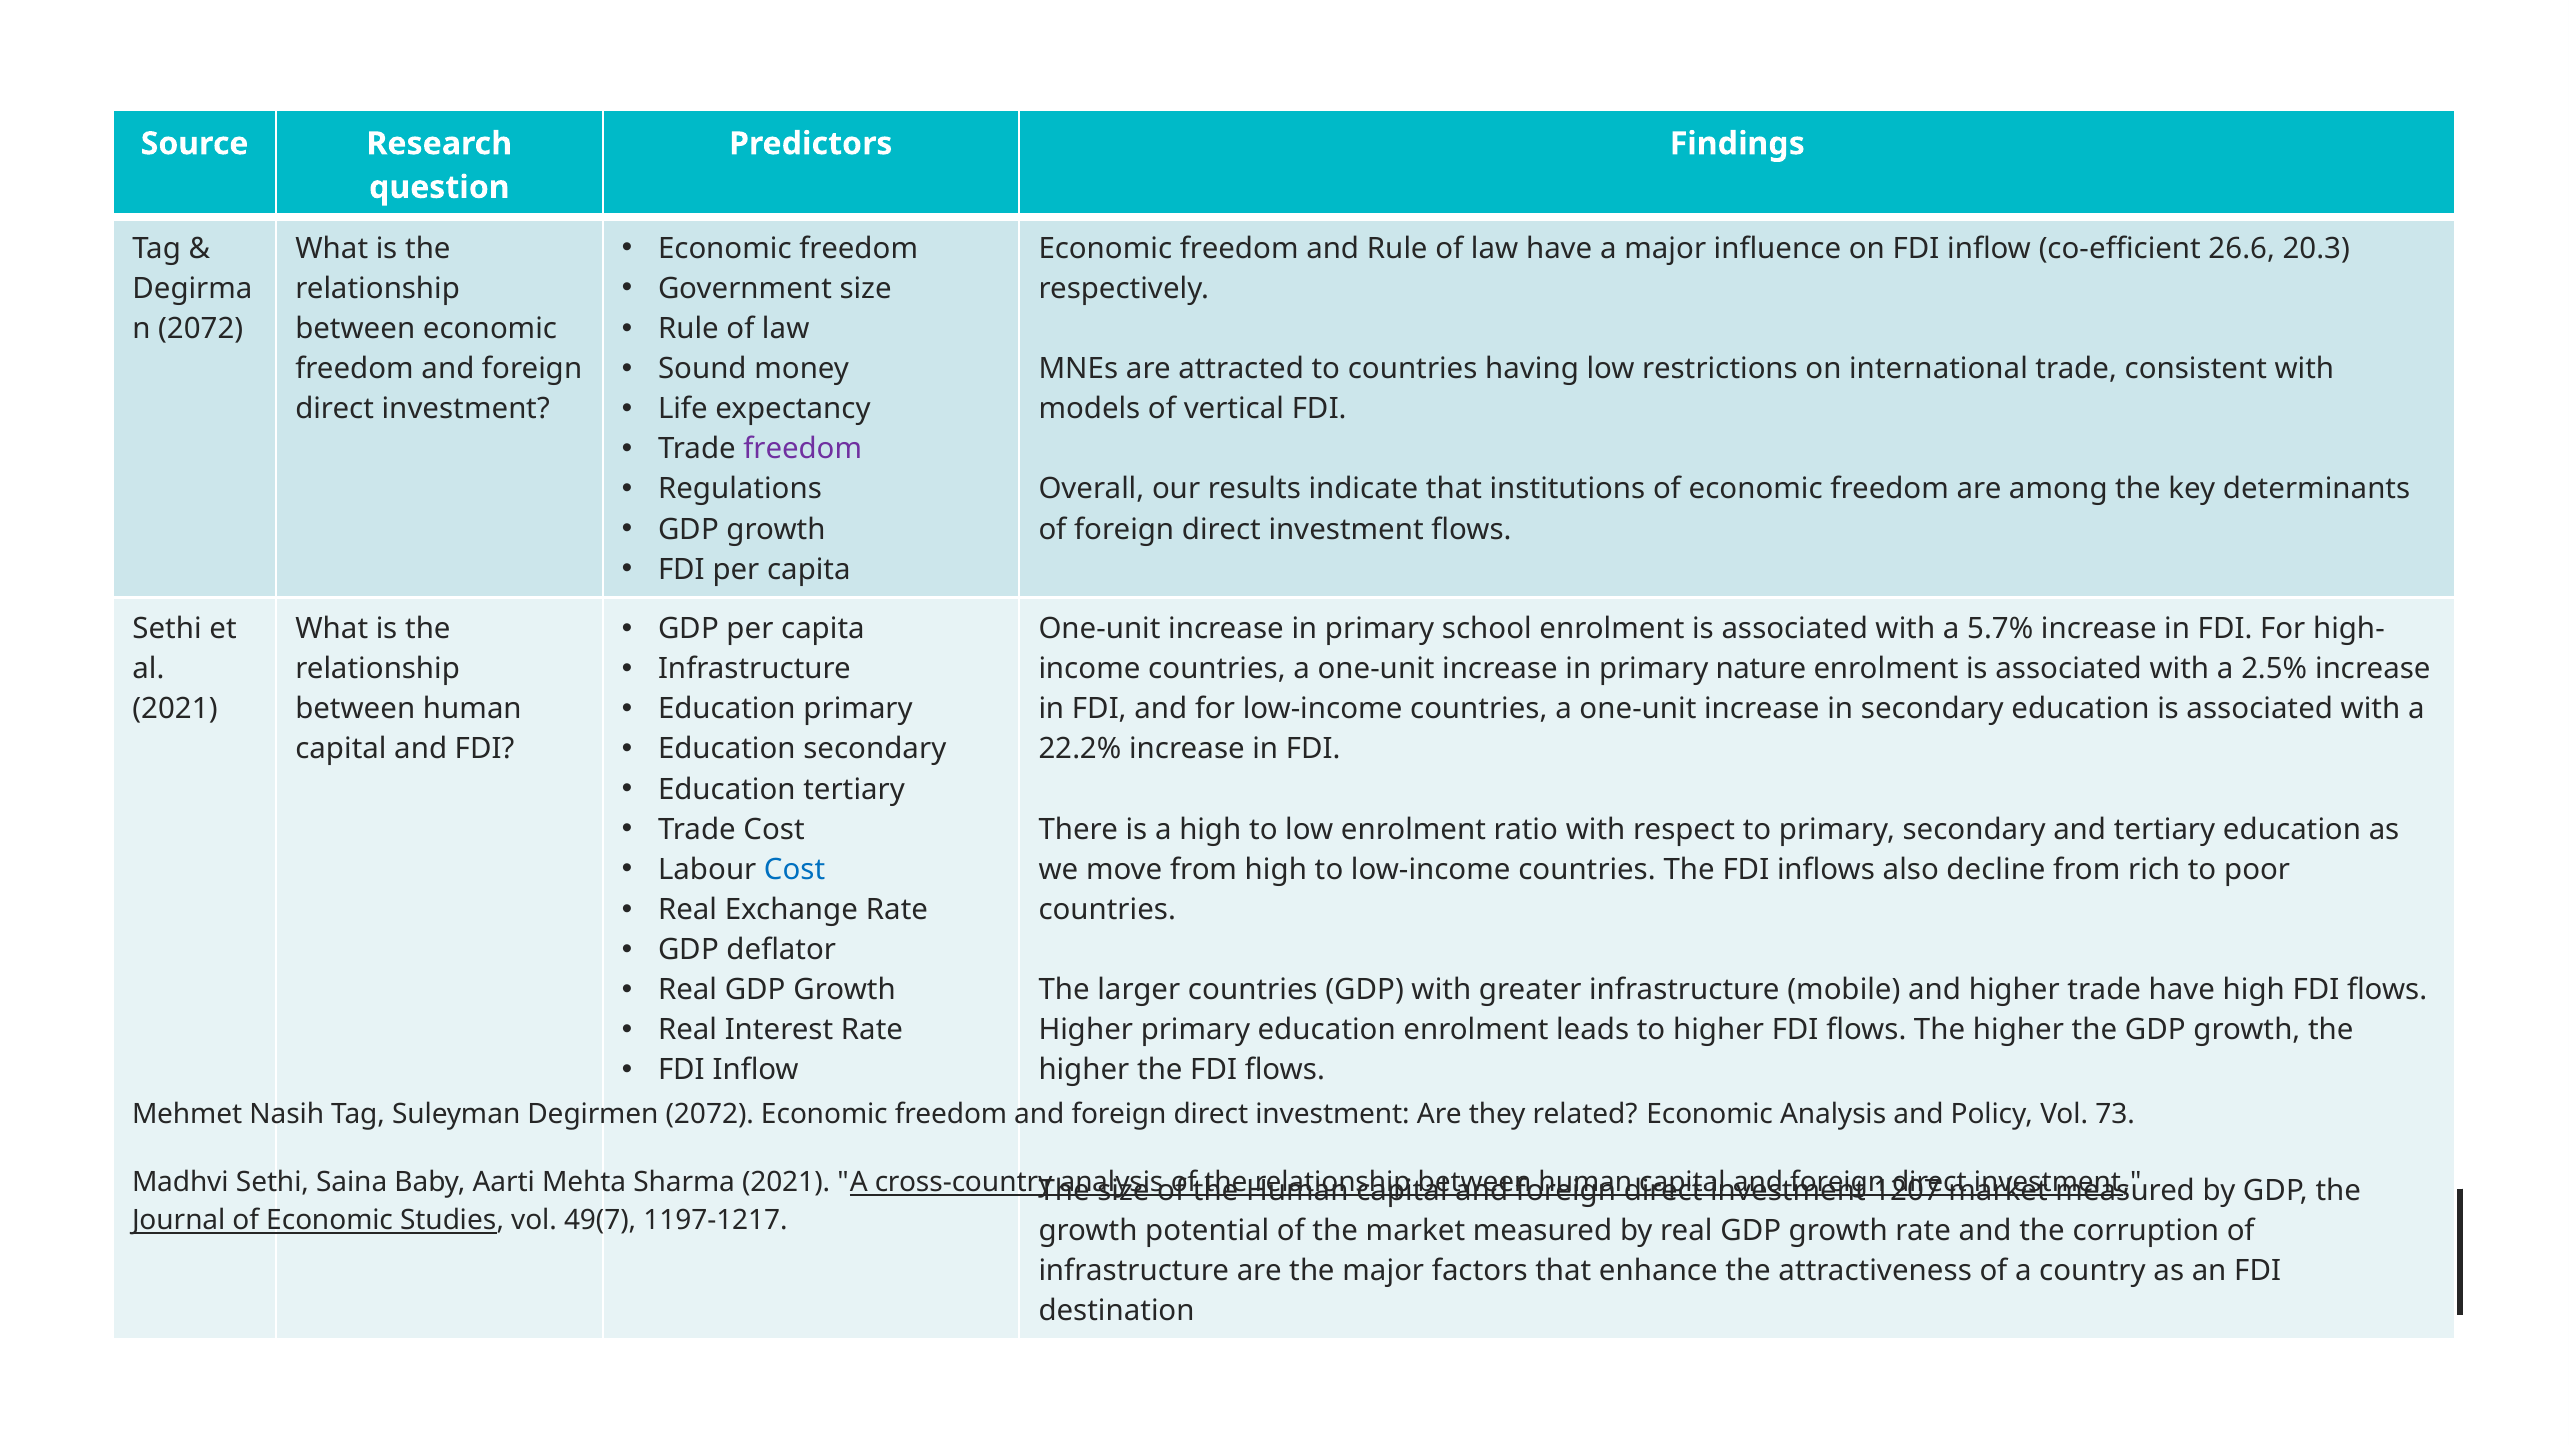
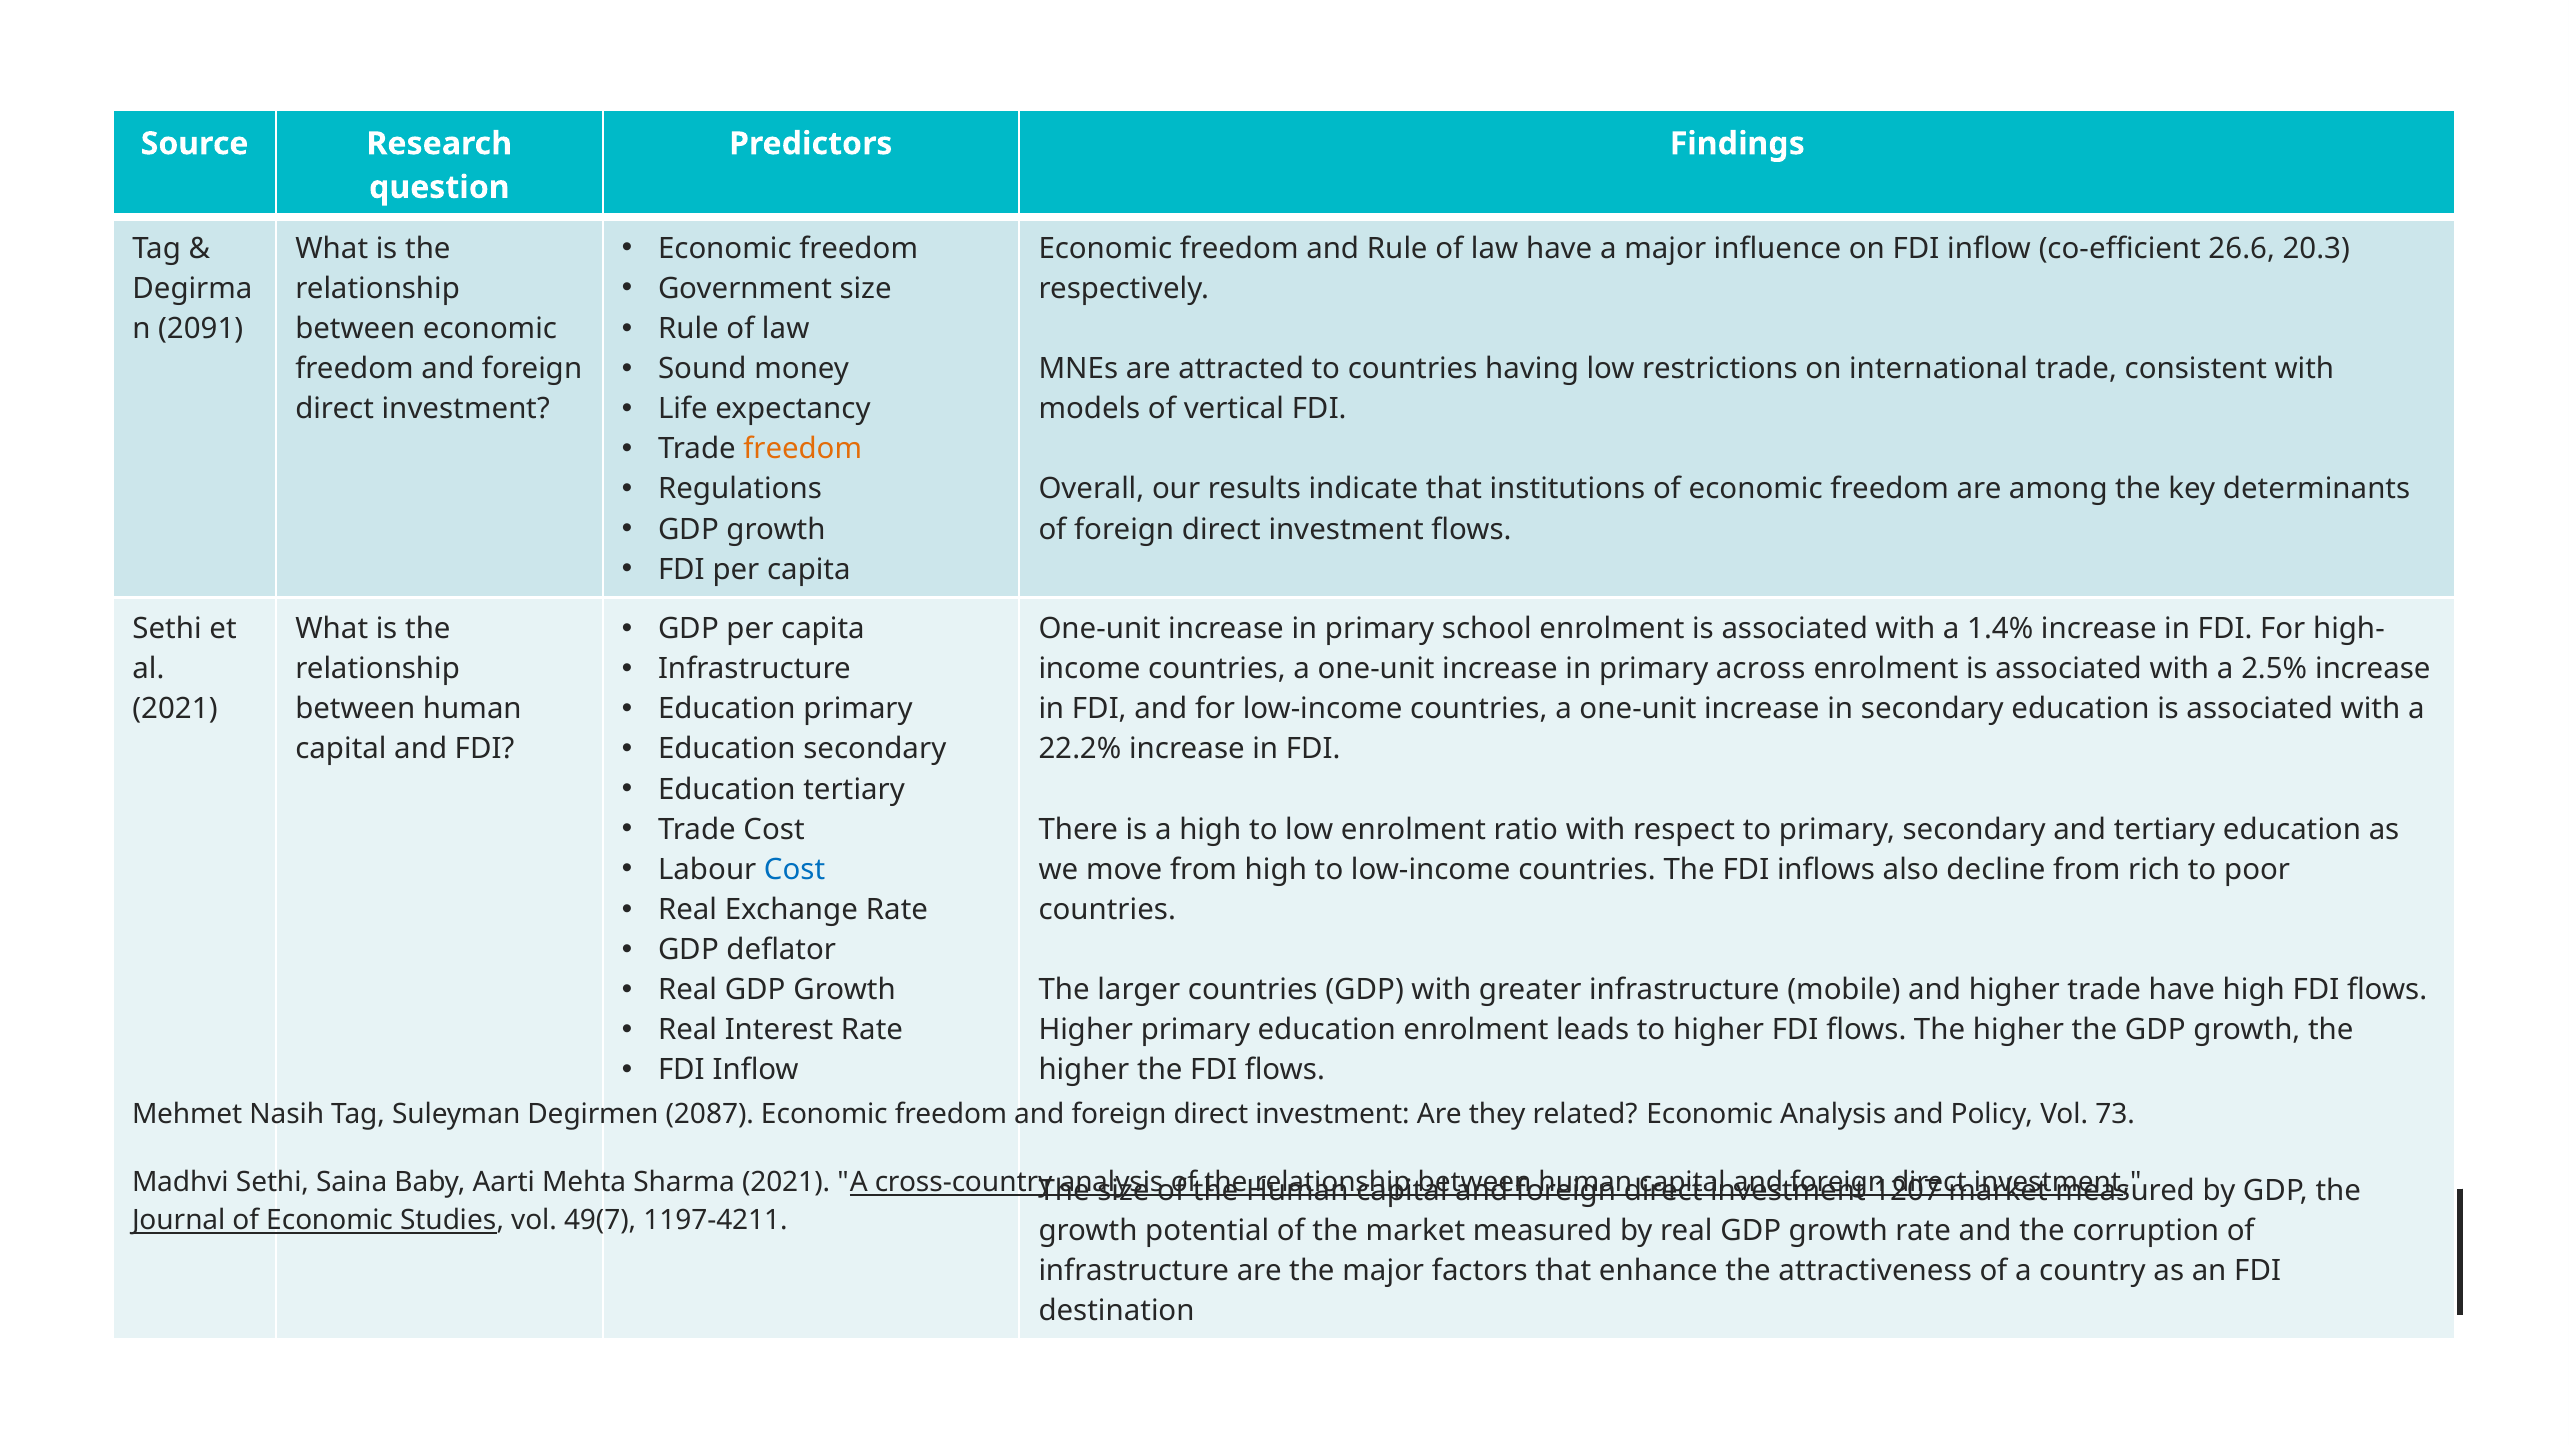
2072: 2072 -> 2091 (201, 329)
freedom colour: purple -> orange (803, 449)
5.7%: 5.7% -> 1.4% (2000, 629)
nature: nature -> across (1761, 669)
Degirmen 2072: 2072 -> 2087 (710, 1115)
1197-1217: 1197-1217 -> 1197-4211 (716, 1220)
